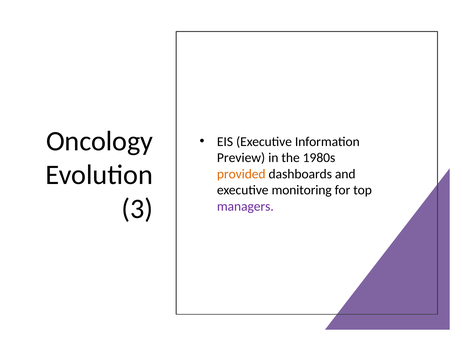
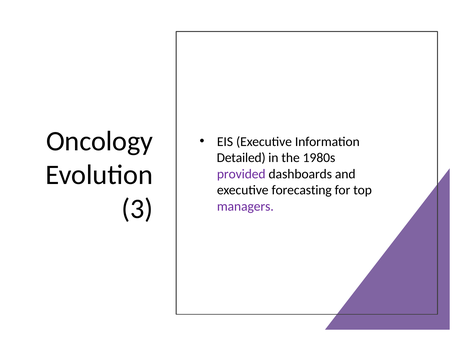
Preview: Preview -> Detailed (241, 158)
provided colour: orange -> purple (241, 174)
monitoring: monitoring -> forecasting (302, 190)
